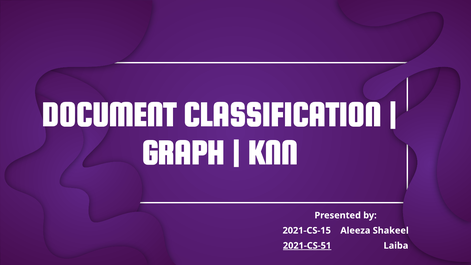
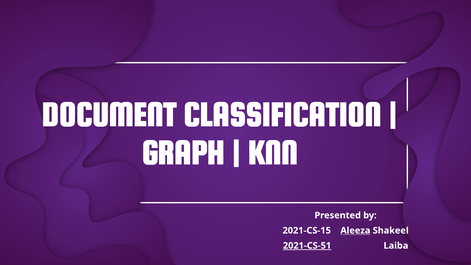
Aleeza underline: none -> present (355, 230)
